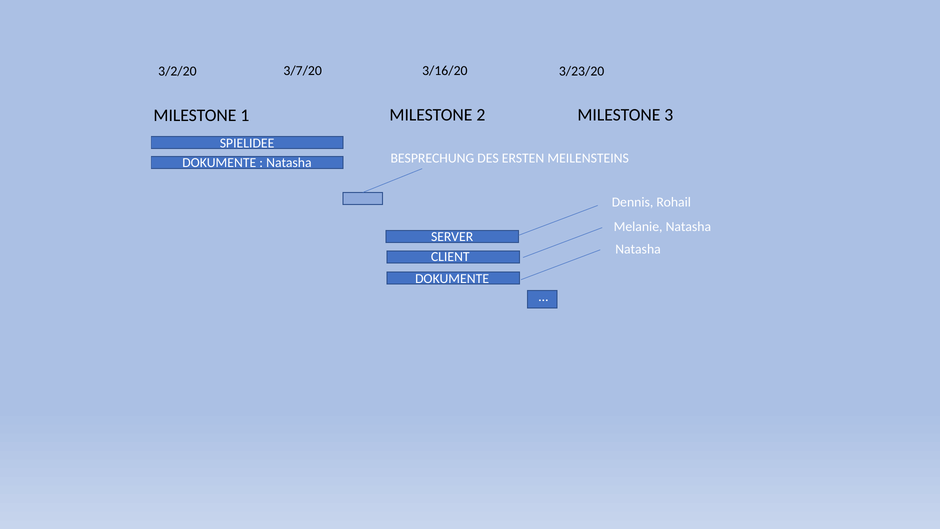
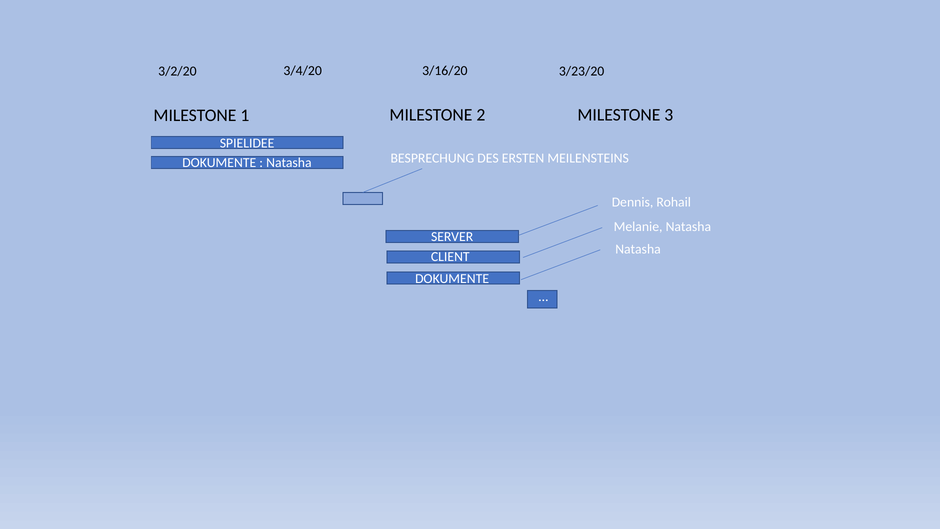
3/7/20: 3/7/20 -> 3/4/20 (303, 71)
